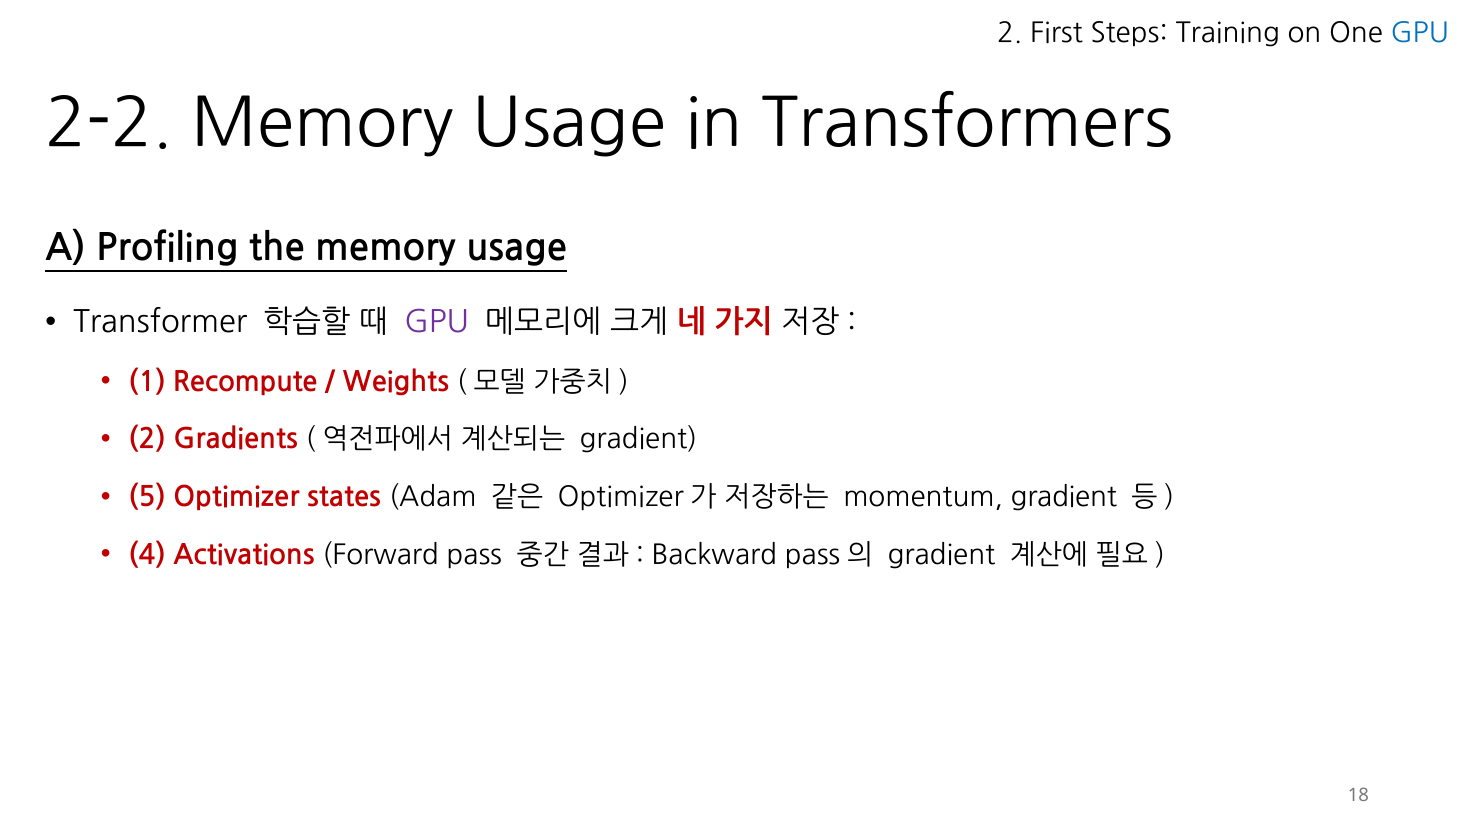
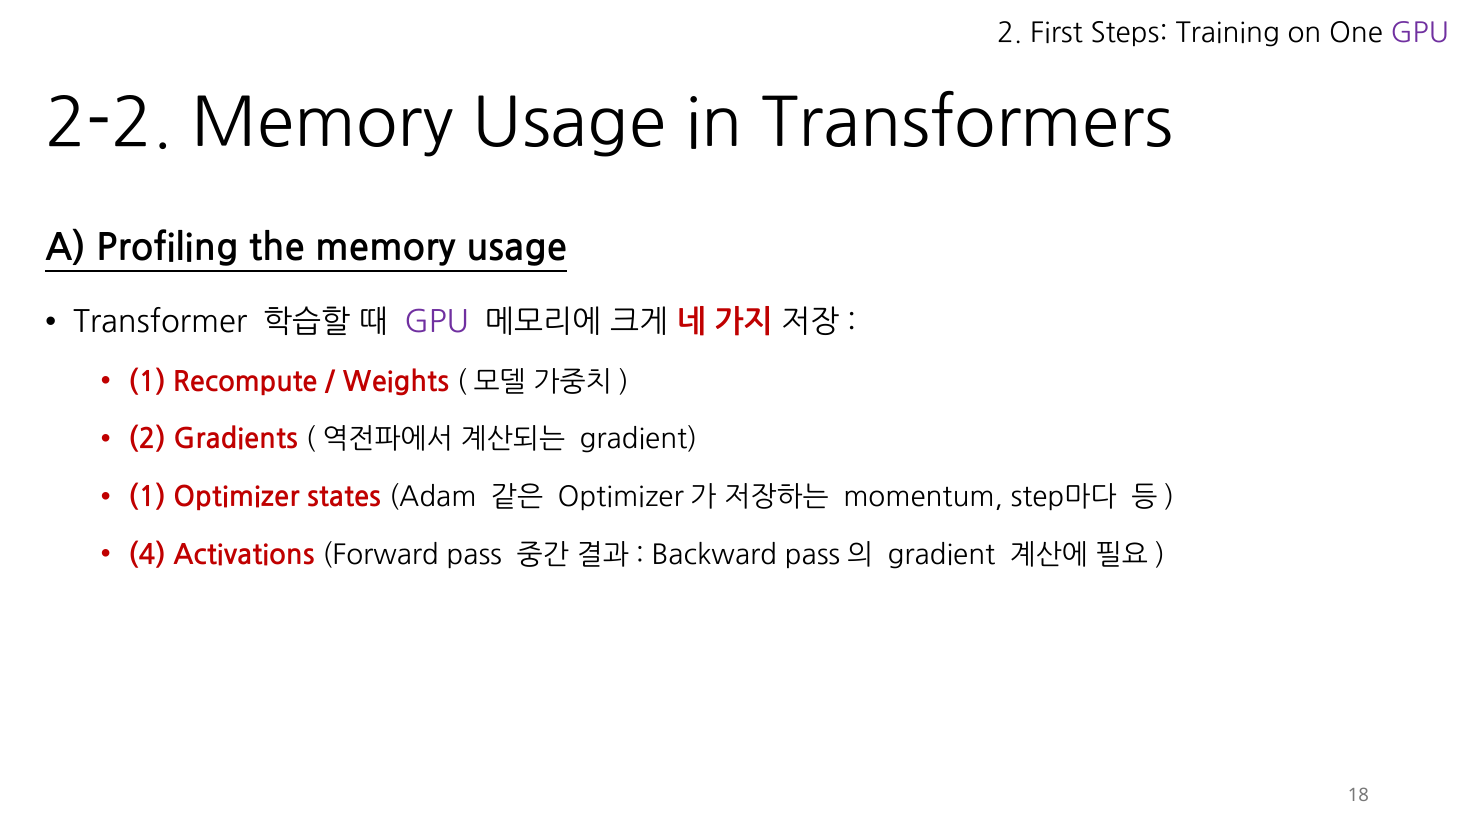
GPU colour: blue -> purple (1420, 33)
5: 5 -> 1 (147, 497)
momentum gradient: gradient -> step마다 (1064, 497)
